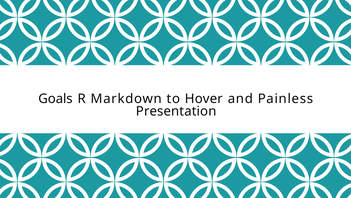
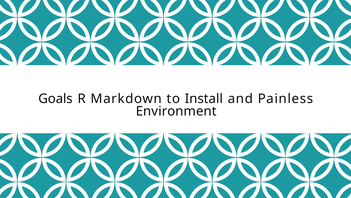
Hover: Hover -> Install (204, 98)
Presentation: Presentation -> Environment (176, 111)
